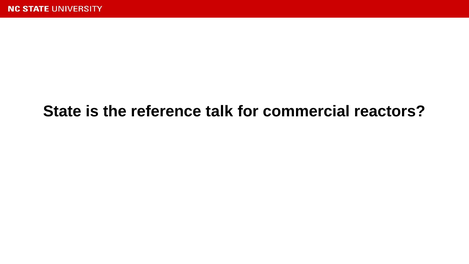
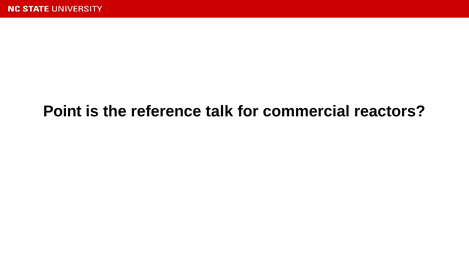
State: State -> Point (62, 111)
